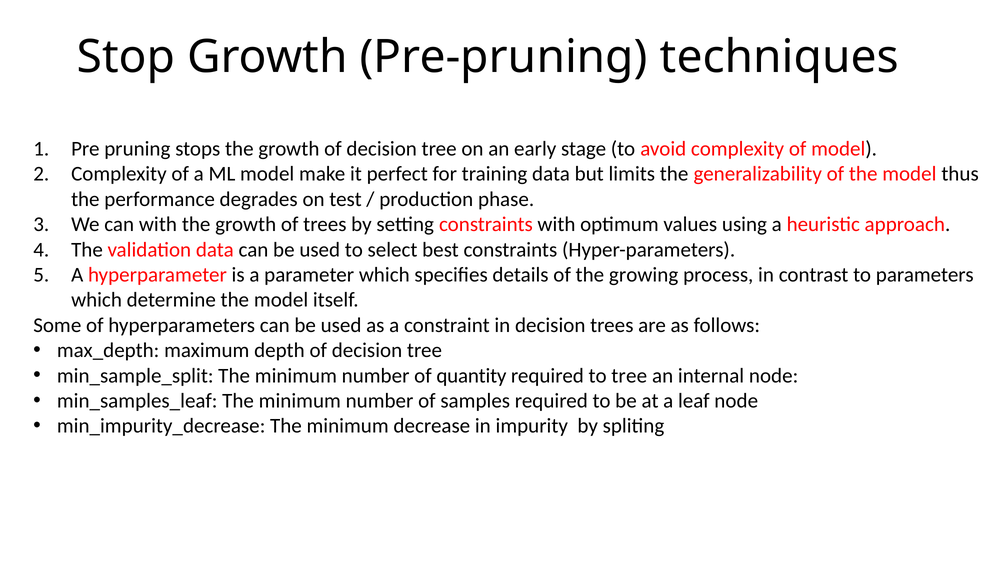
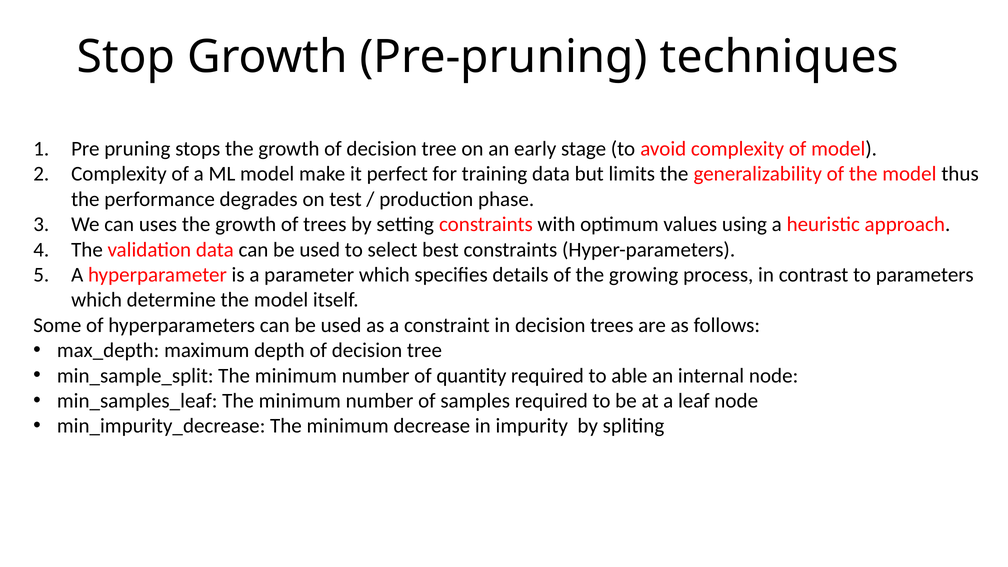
can with: with -> uses (158, 224)
to tree: tree -> able (629, 376)
